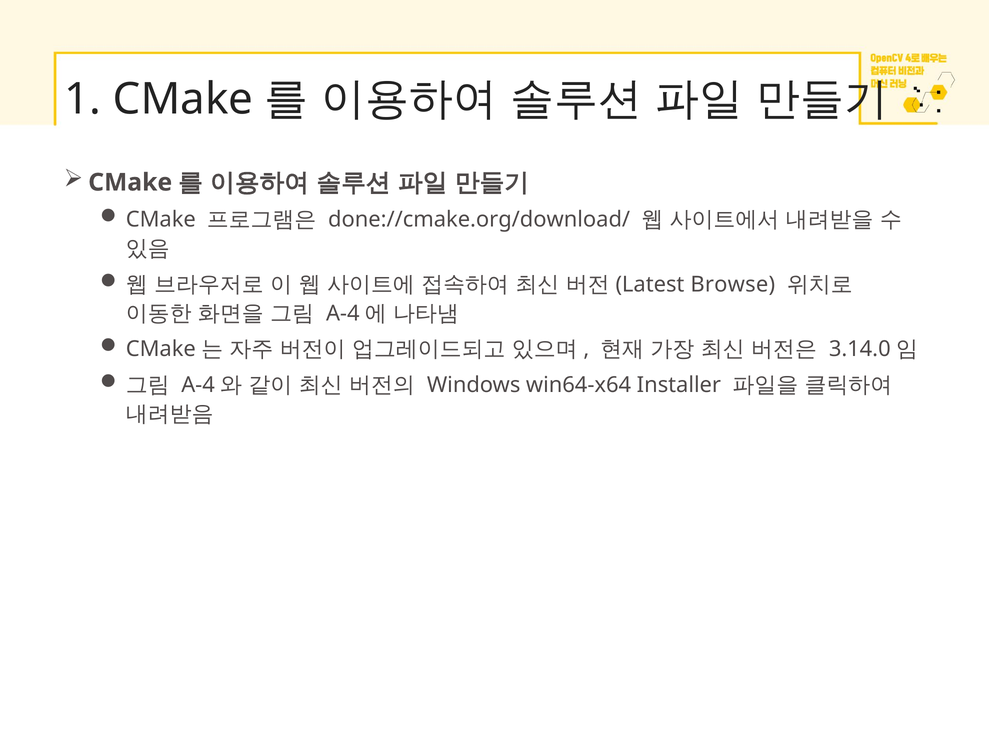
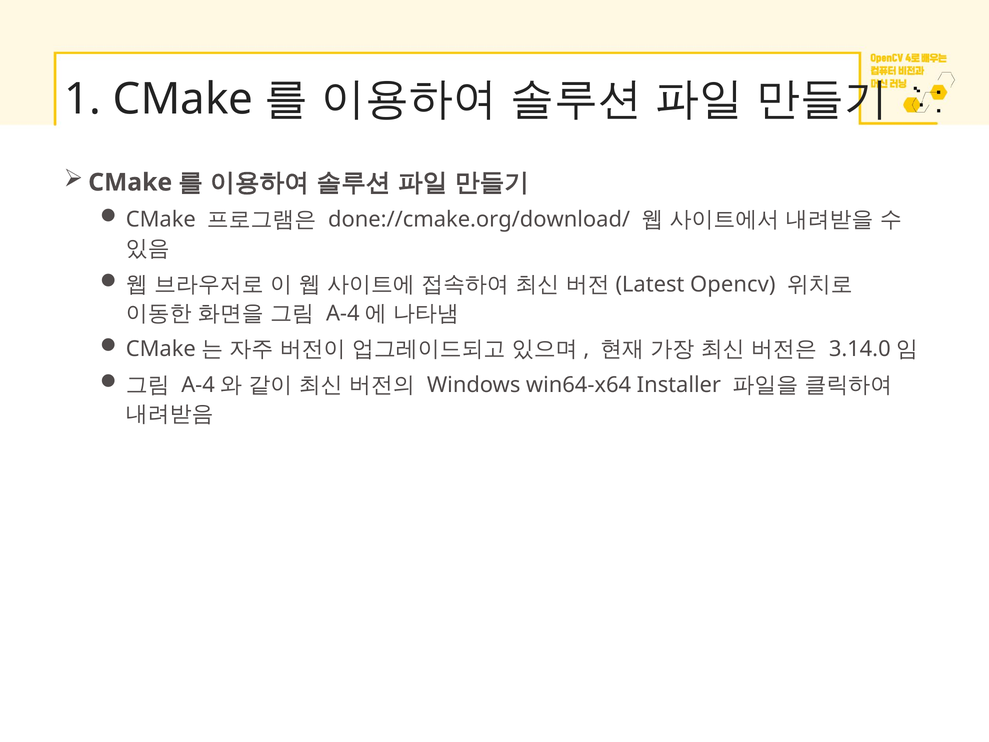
Browse: Browse -> Opencv (733, 284)
